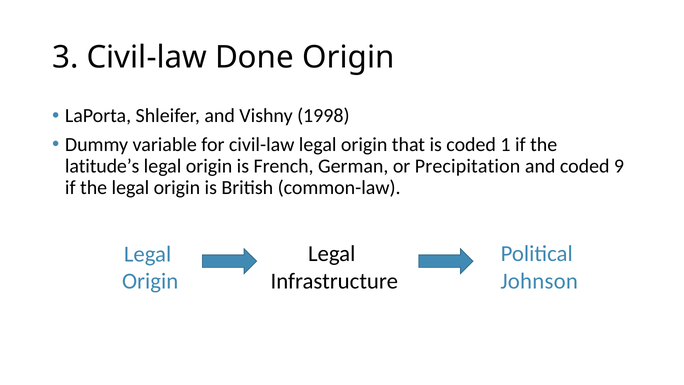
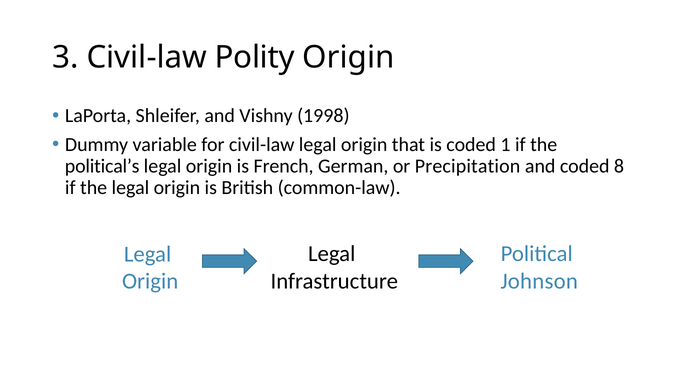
Done: Done -> Polity (255, 57)
latitude’s: latitude’s -> political’s (102, 166)
9: 9 -> 8 (619, 166)
